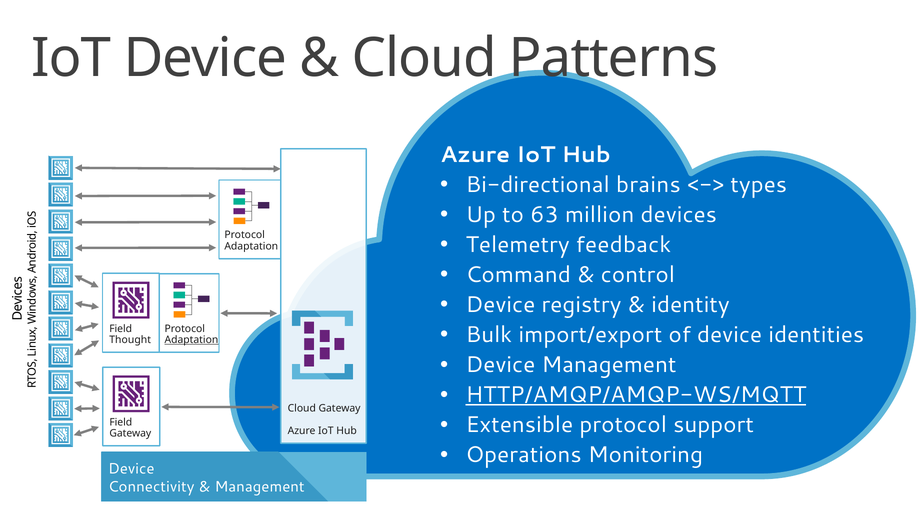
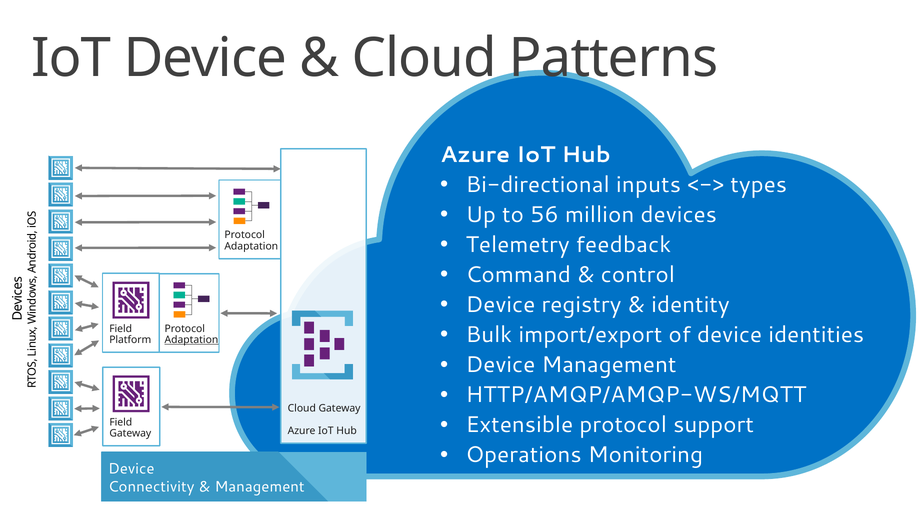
brains: brains -> inputs (648, 185)
63: 63 -> 56 (545, 215)
Thought: Thought -> Platform (130, 340)
HTTP/AMQP/AMQP-WS/MQTT underline: present -> none (636, 395)
